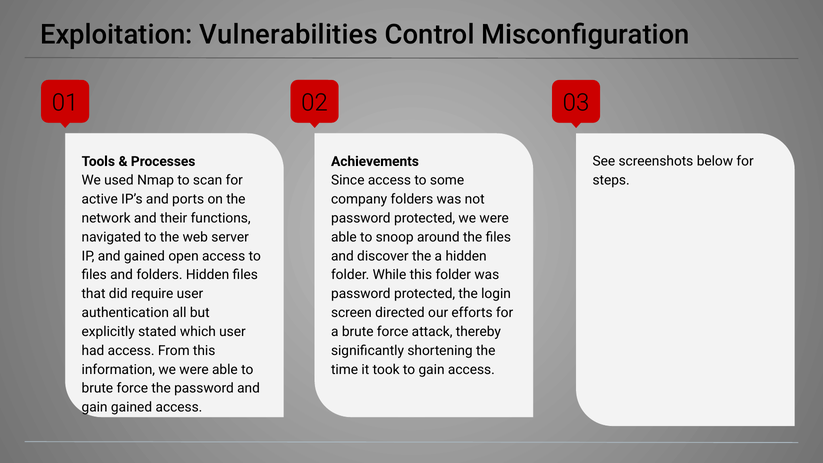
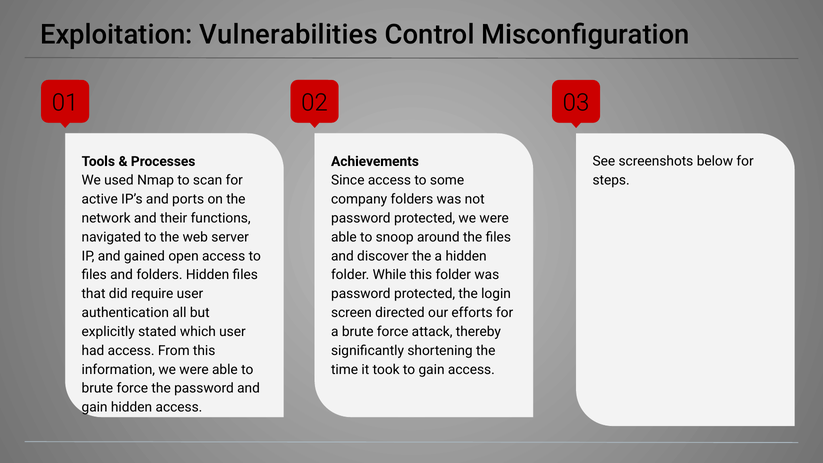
gain gained: gained -> hidden (132, 407)
